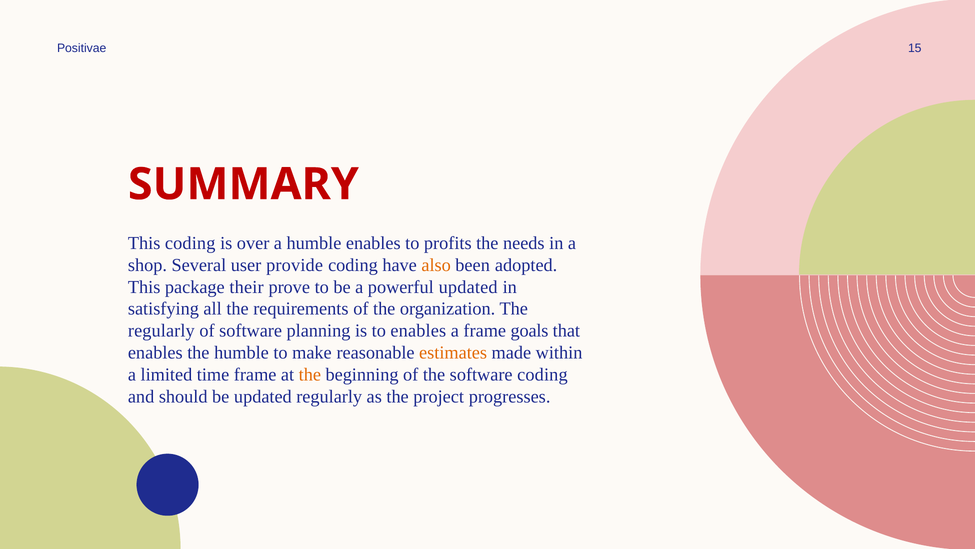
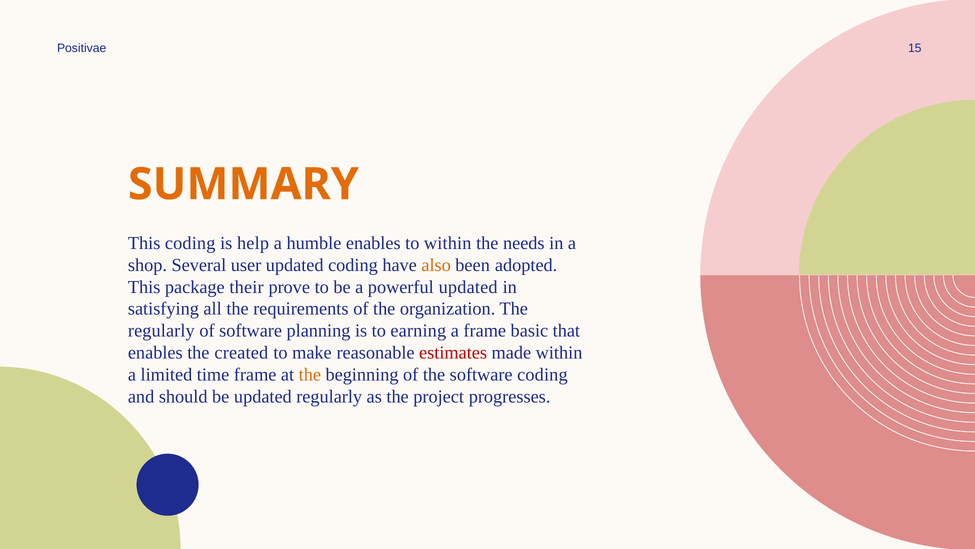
SUMMARY colour: red -> orange (243, 184)
over: over -> help (253, 243)
to profits: profits -> within (448, 243)
user provide: provide -> updated (295, 265)
to enables: enables -> earning (418, 331)
goals: goals -> basic (529, 331)
the humble: humble -> created (241, 353)
estimates colour: orange -> red (453, 353)
